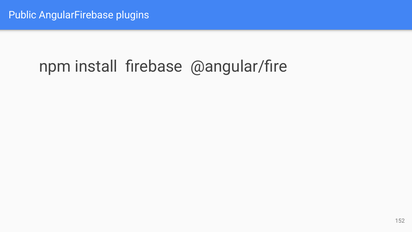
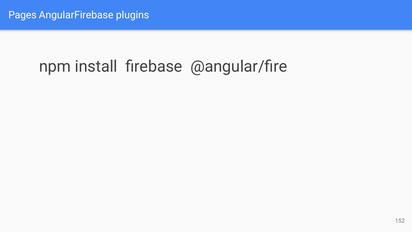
Public: Public -> Pages (22, 15)
